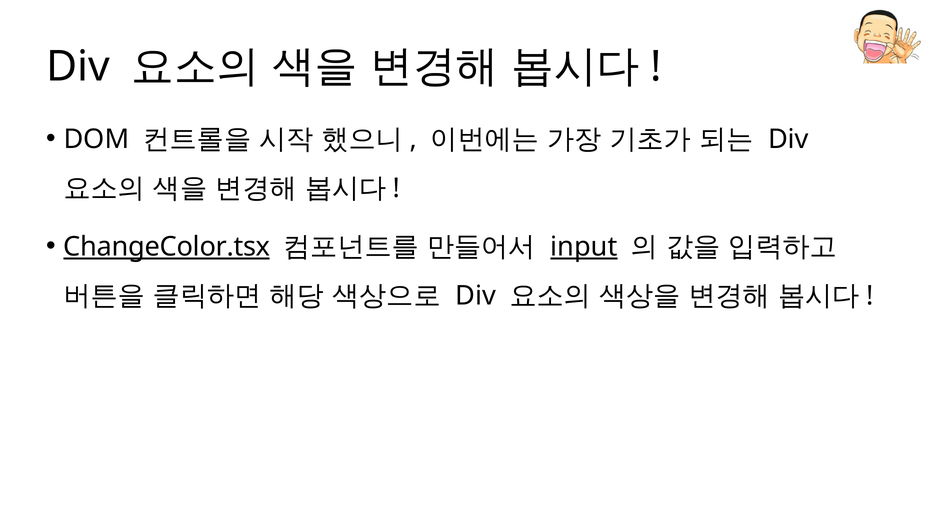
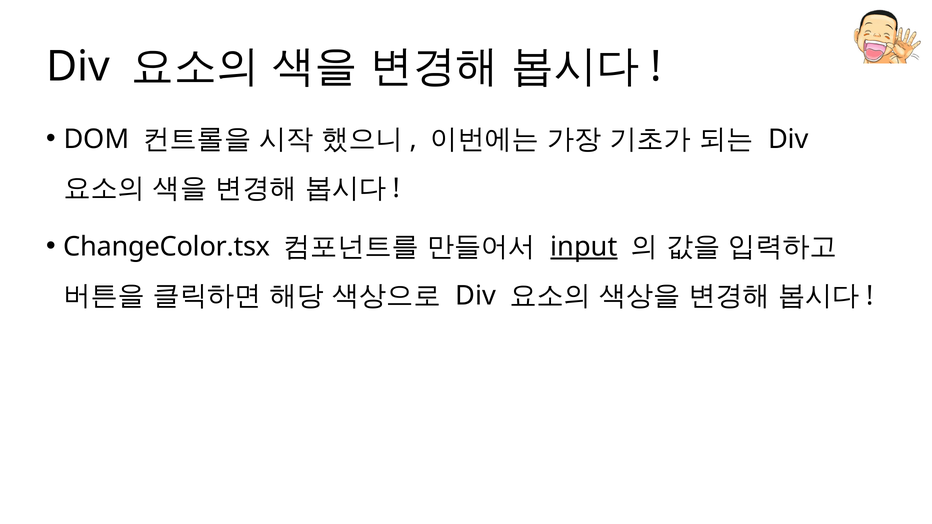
ChangeColor.tsx underline: present -> none (167, 247)
